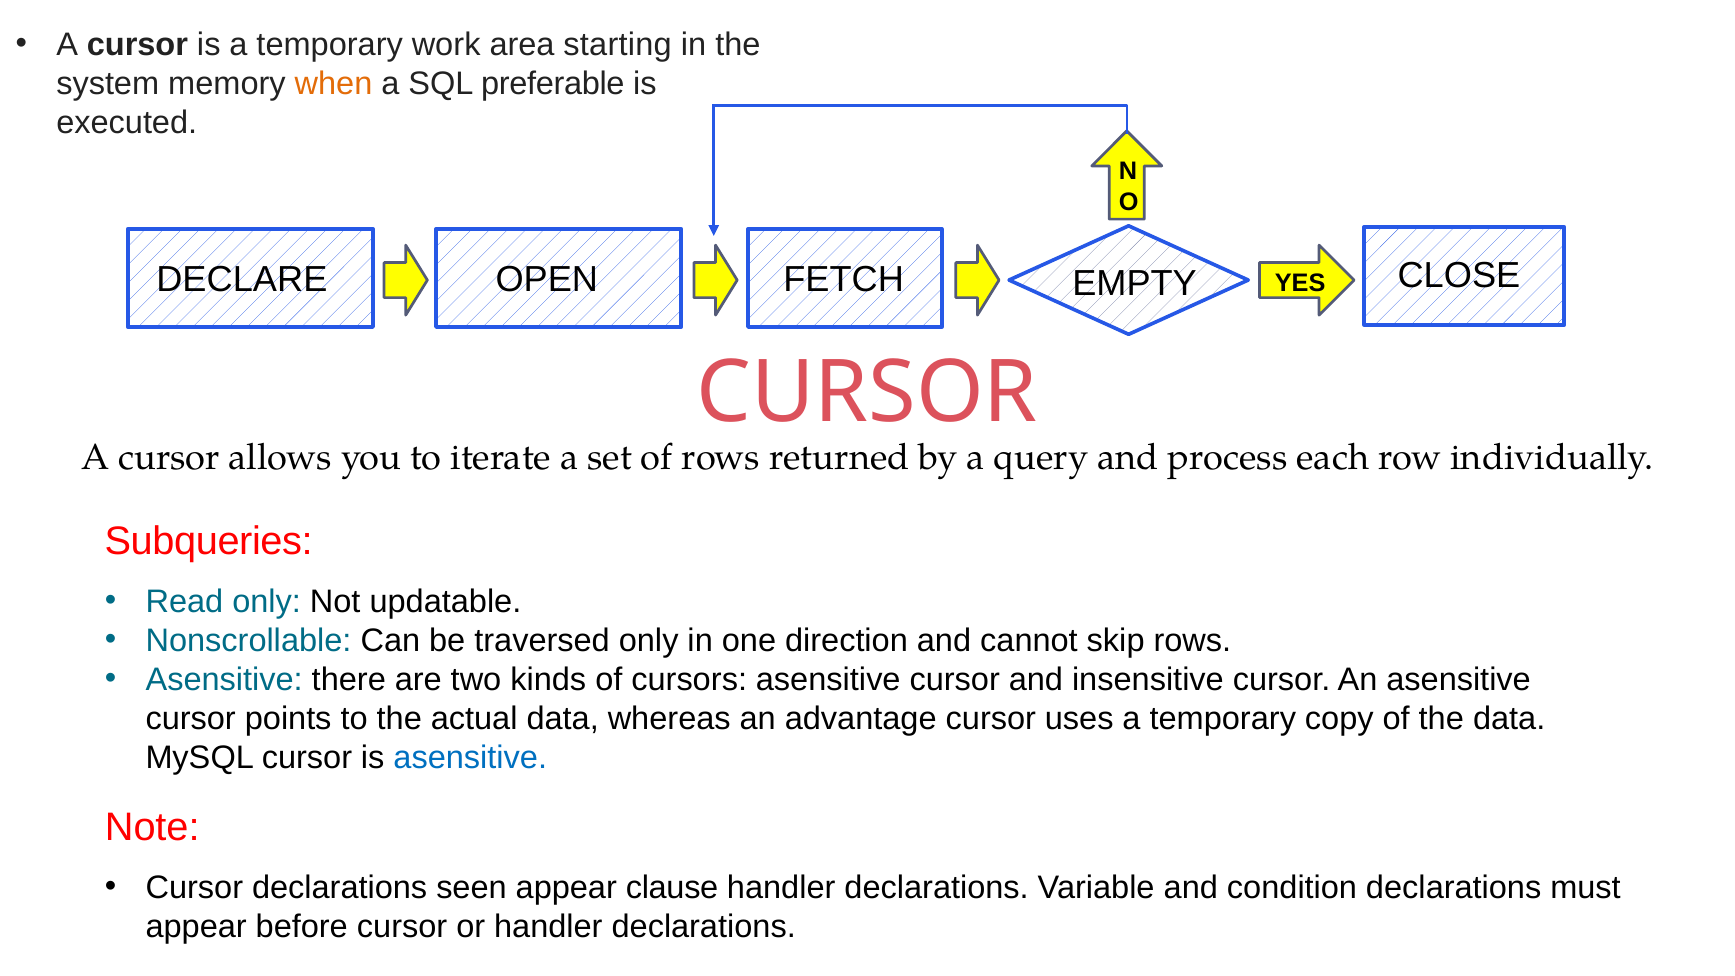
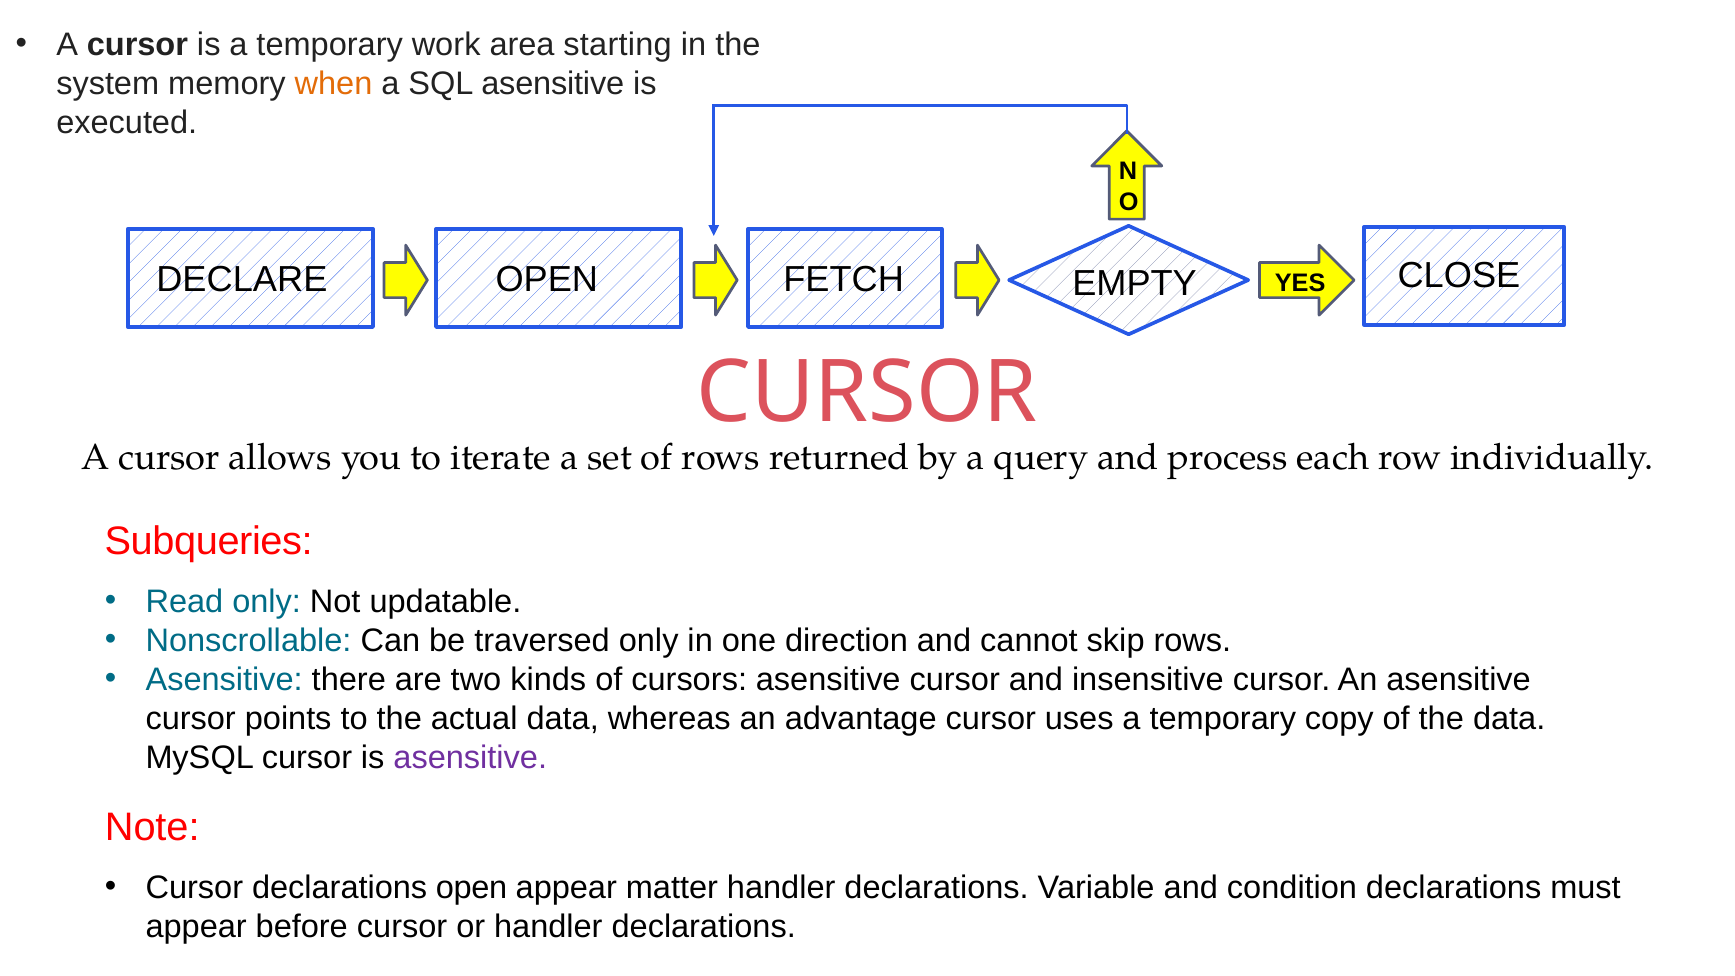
SQL preferable: preferable -> asensitive (553, 84)
asensitive colour: blue -> purple (470, 758)
declarations seen: seen -> open (472, 887)
clause: clause -> matter (672, 887)
